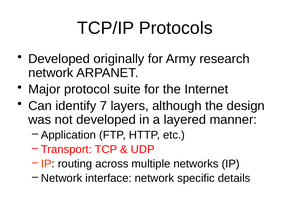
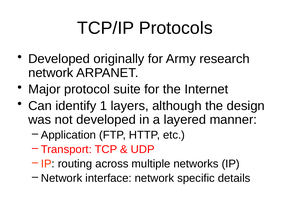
7: 7 -> 1 (104, 106)
